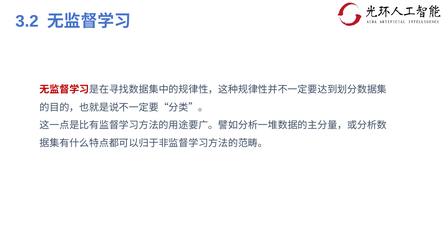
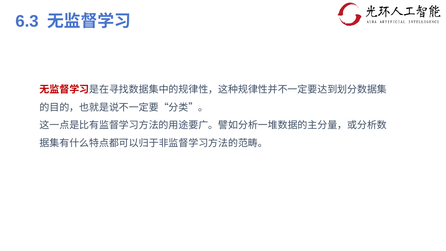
3.2: 3.2 -> 6.3 (27, 21)
